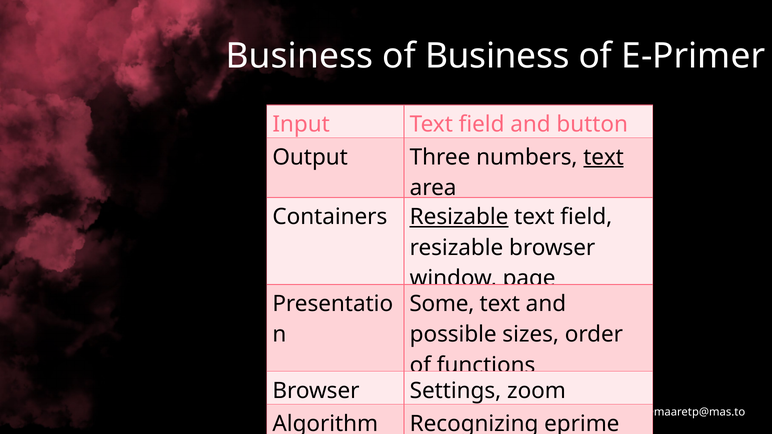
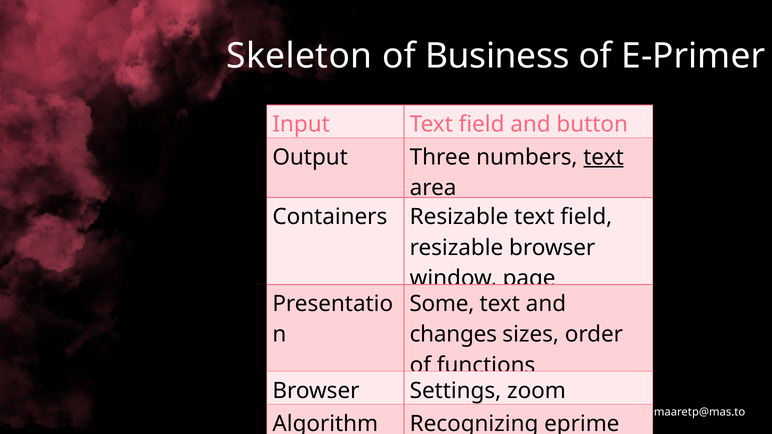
Business: Business -> Skeleton (299, 56)
Resizable underline: present -> none (459, 217)
possible: possible -> changes (453, 335)
